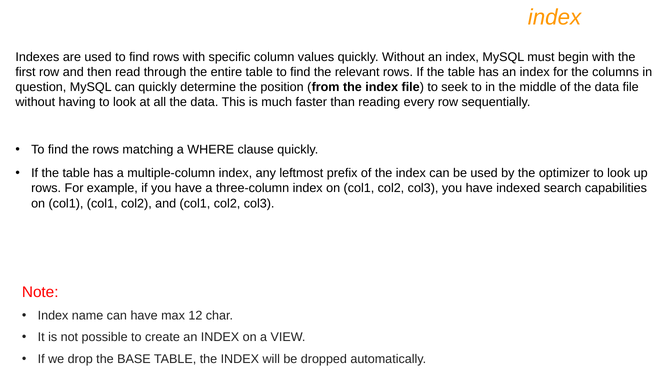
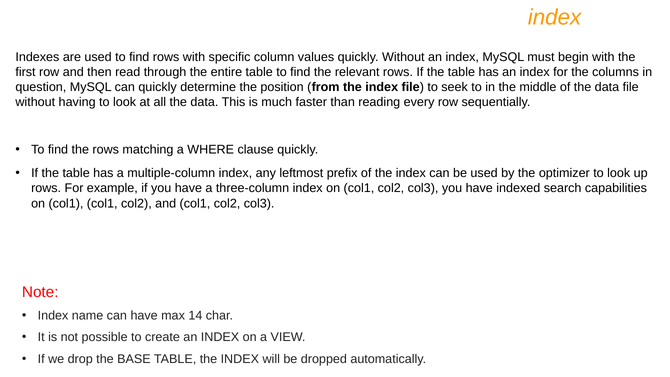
12: 12 -> 14 (195, 315)
